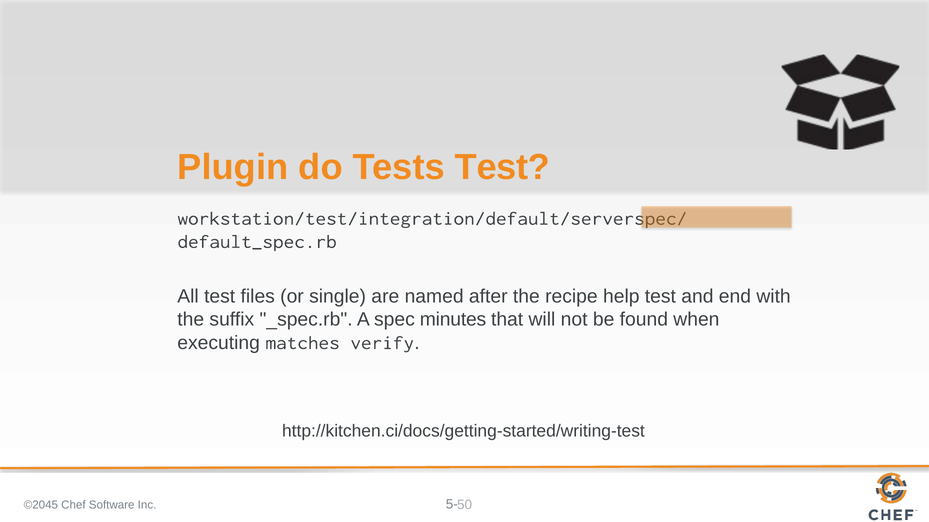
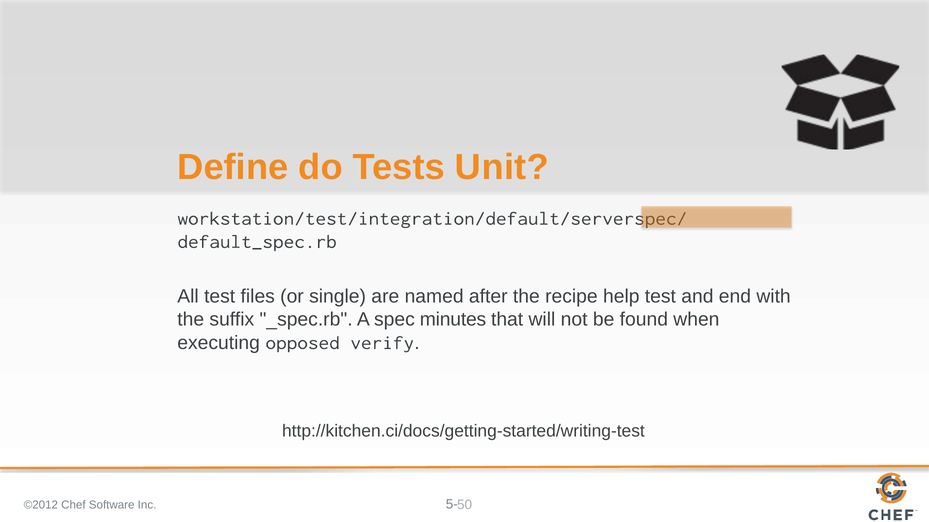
Plugin: Plugin -> Define (233, 167)
Tests Test: Test -> Unit (502, 167)
matches: matches -> opposed (303, 343)
©2045: ©2045 -> ©2012 (41, 506)
